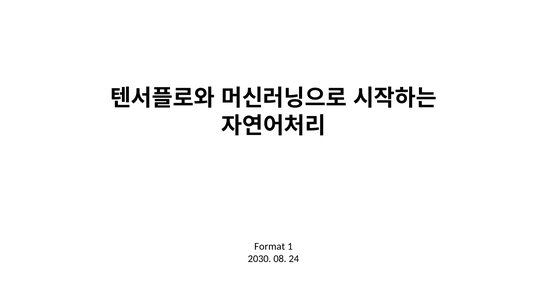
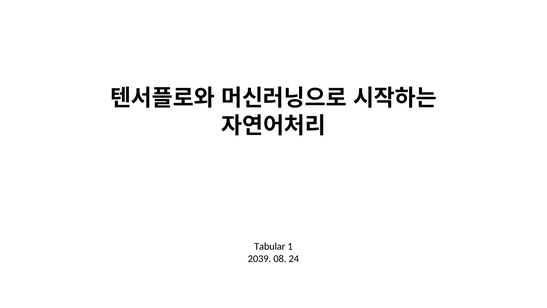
Format: Format -> Tabular (270, 246)
2030: 2030 -> 2039 (259, 258)
